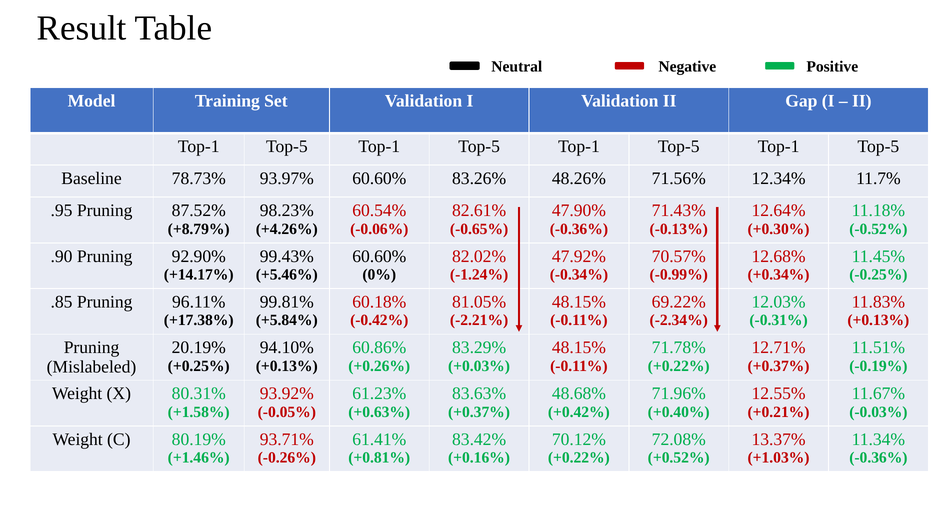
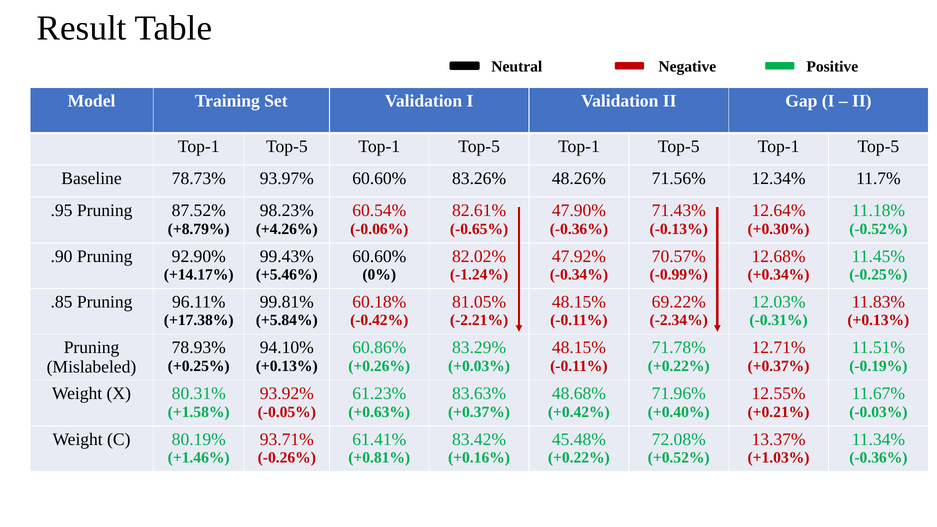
20.19%: 20.19% -> 78.93% (199, 348)
70.12%: 70.12% -> 45.48% (579, 439)
